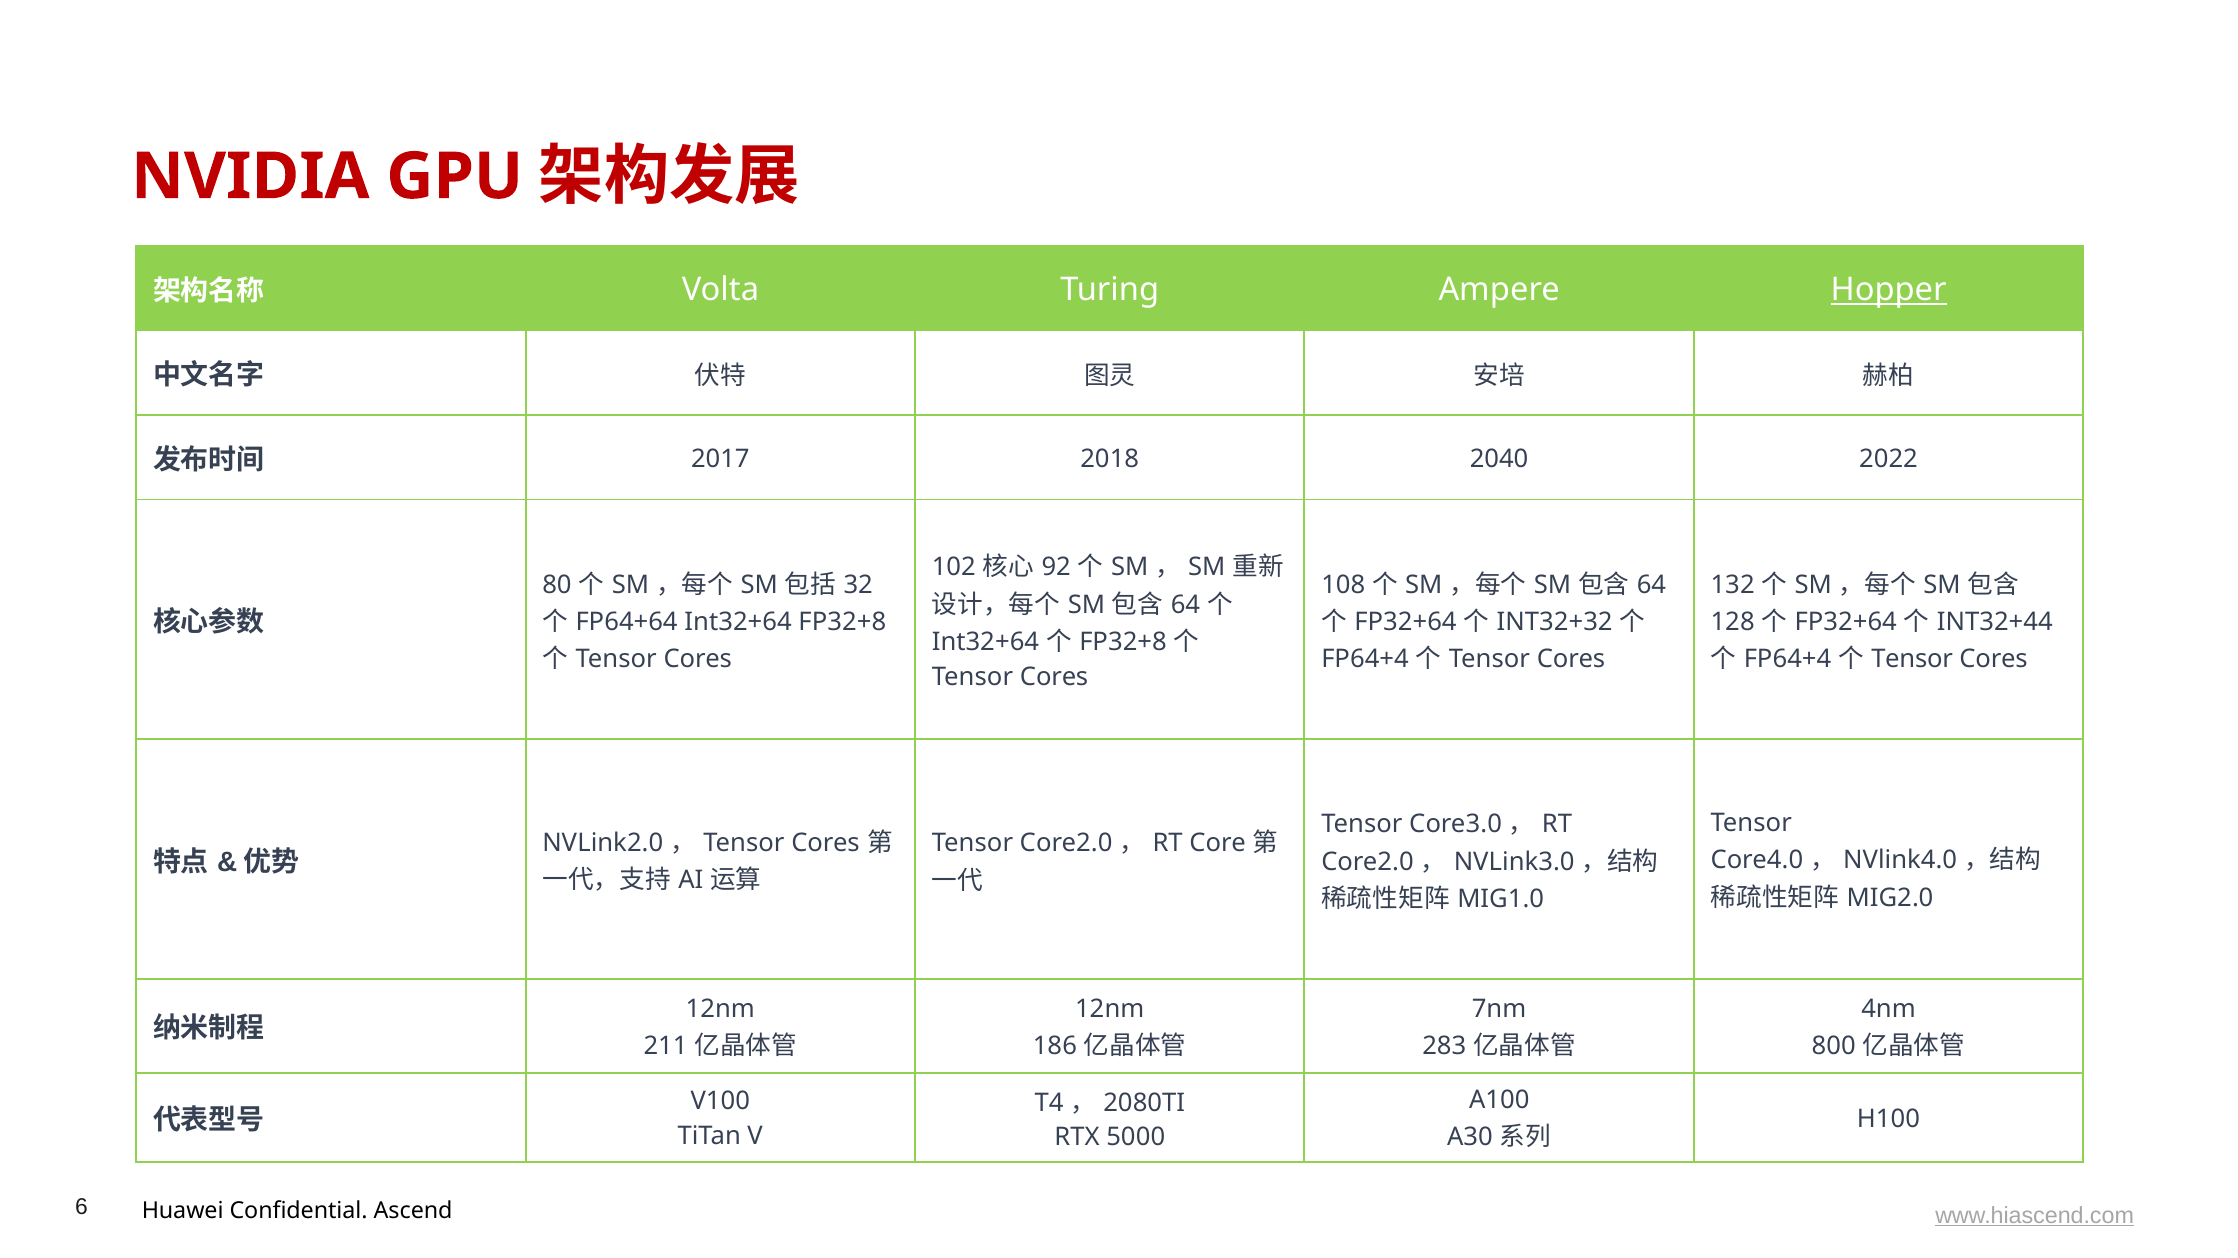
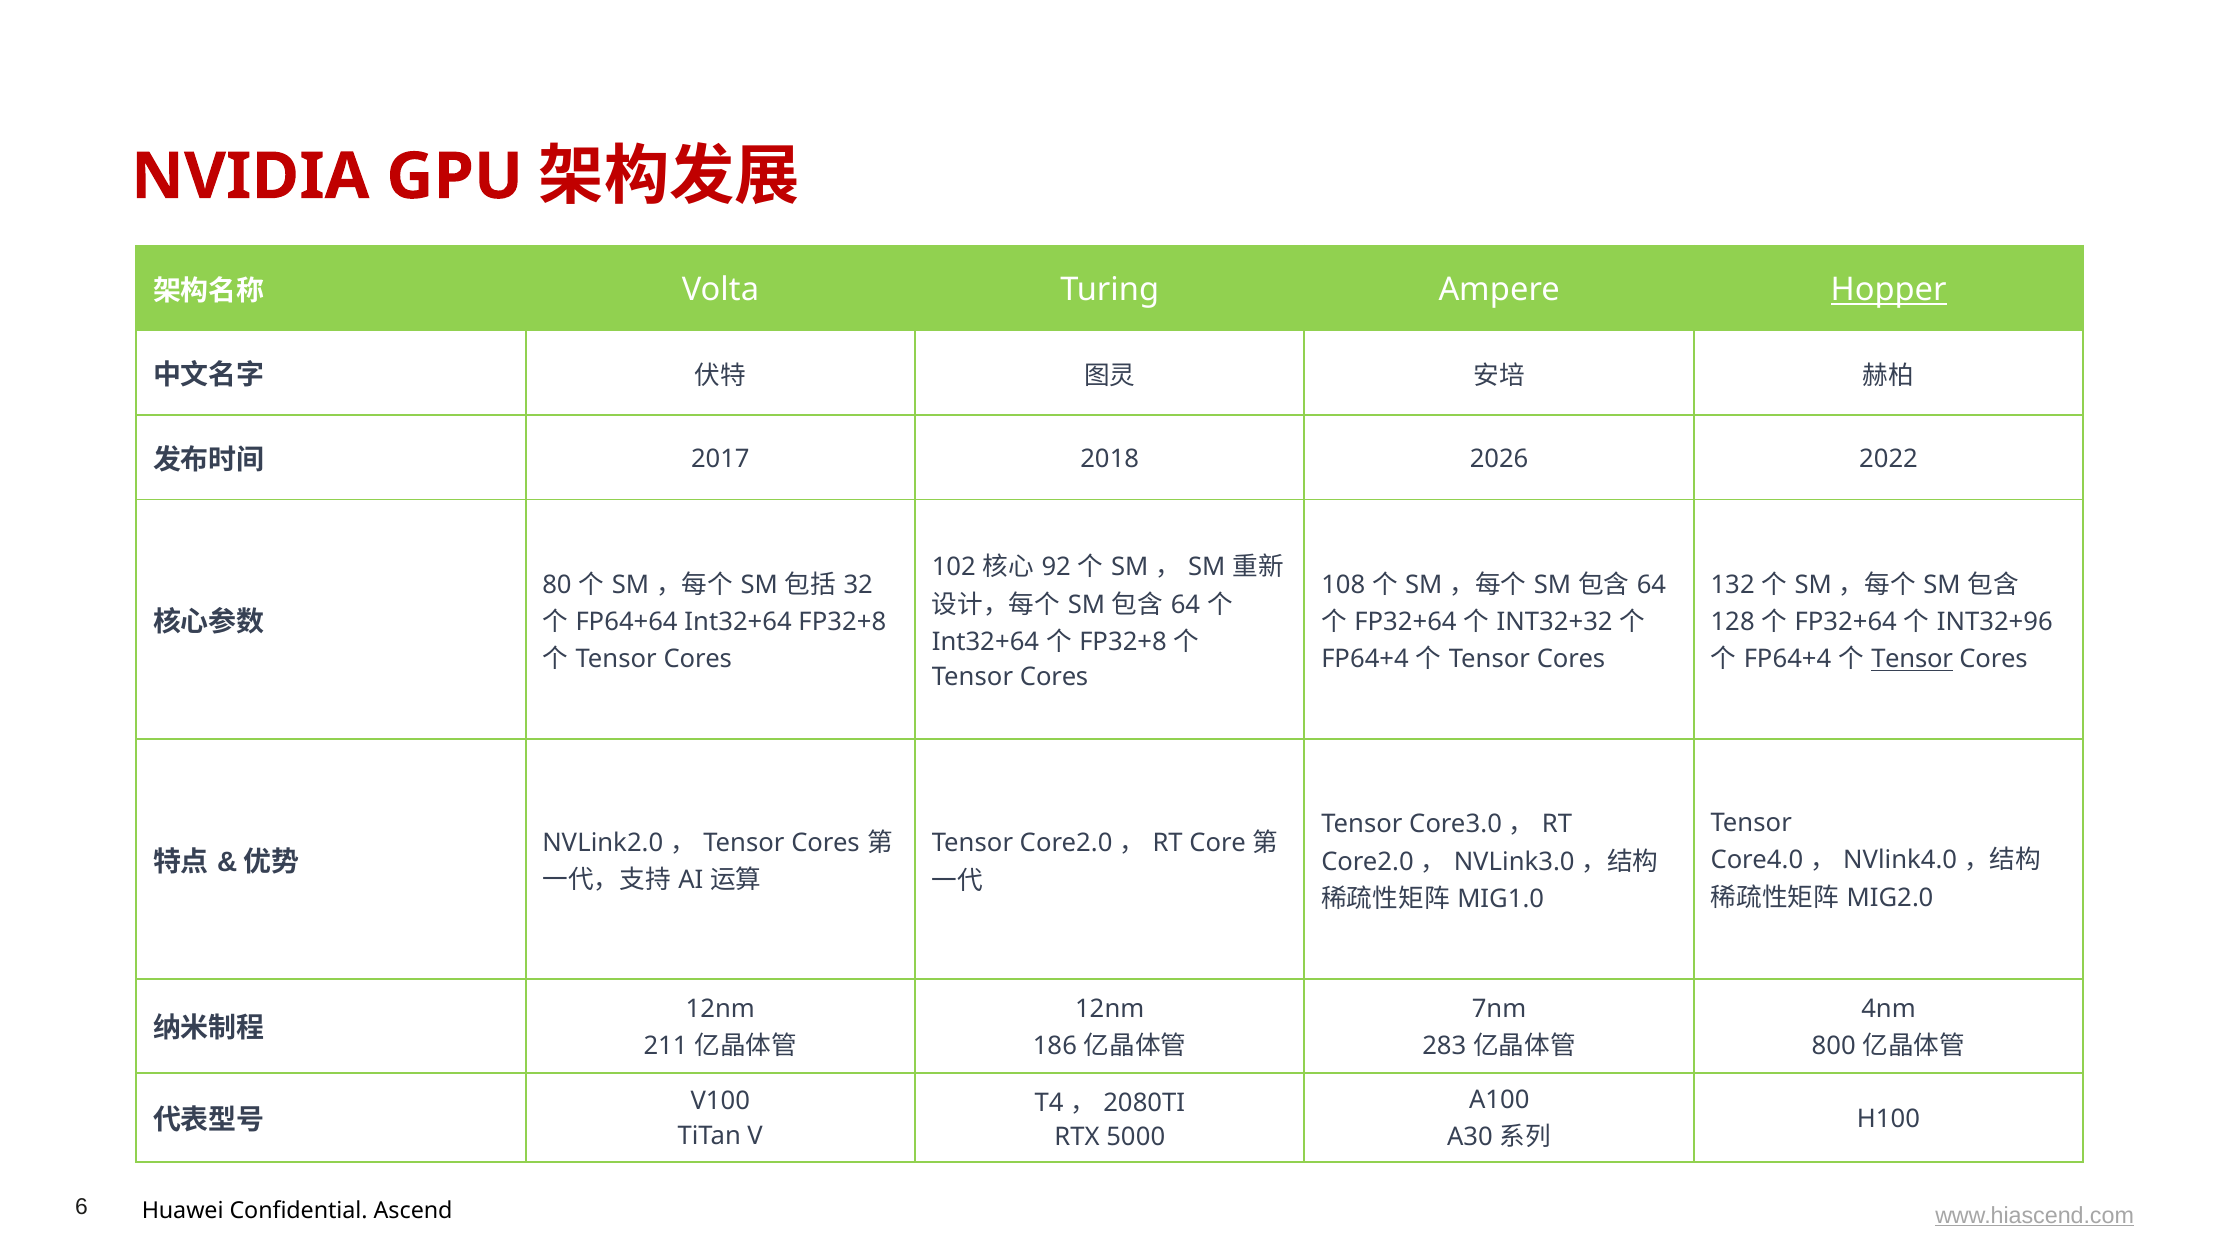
2040: 2040 -> 2026 (1499, 459)
INT32+44: INT32+44 -> INT32+96 (1995, 622)
Tensor underline: none -> present (1912, 660)
